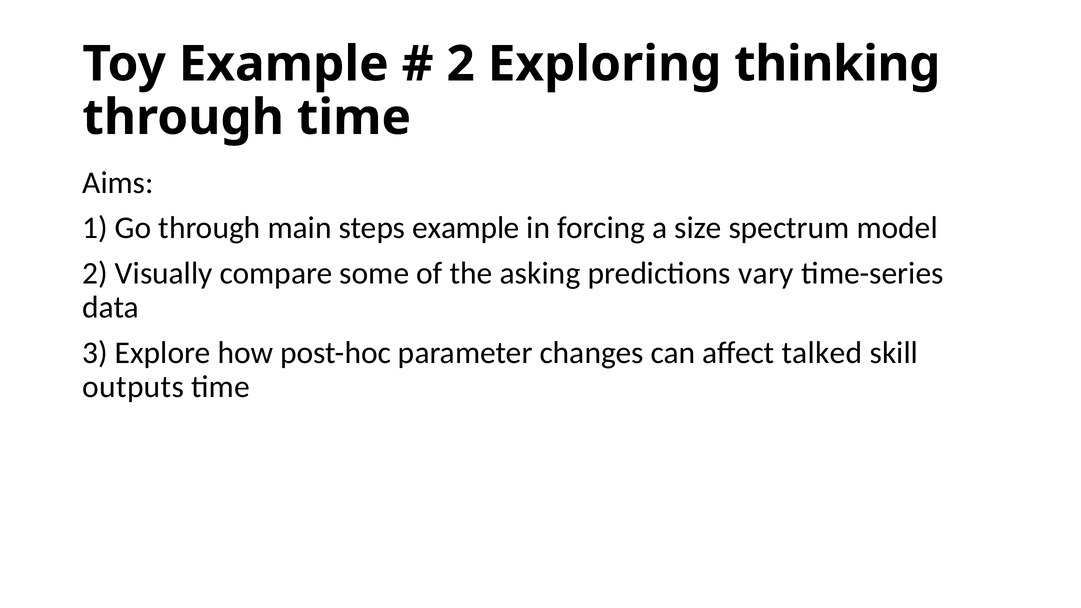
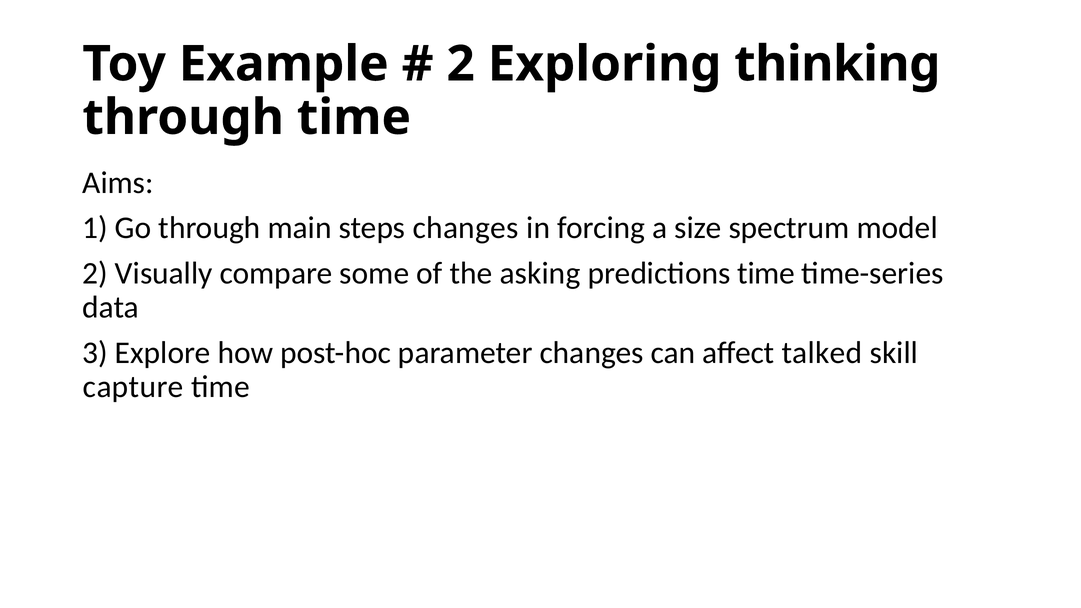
steps example: example -> changes (466, 228)
predictions vary: vary -> time (766, 273)
outputs: outputs -> capture (133, 387)
